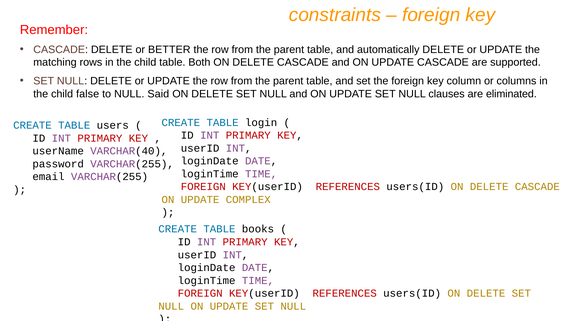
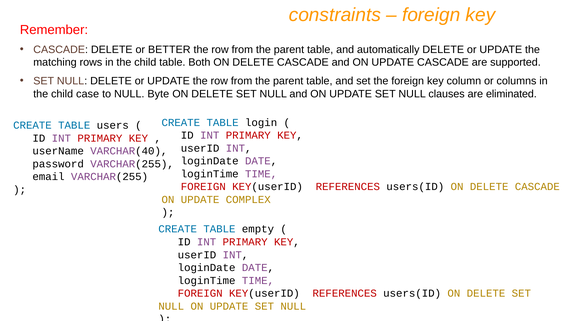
false: false -> case (88, 94)
Said: Said -> Byte (158, 94)
books: books -> empty (258, 229)
